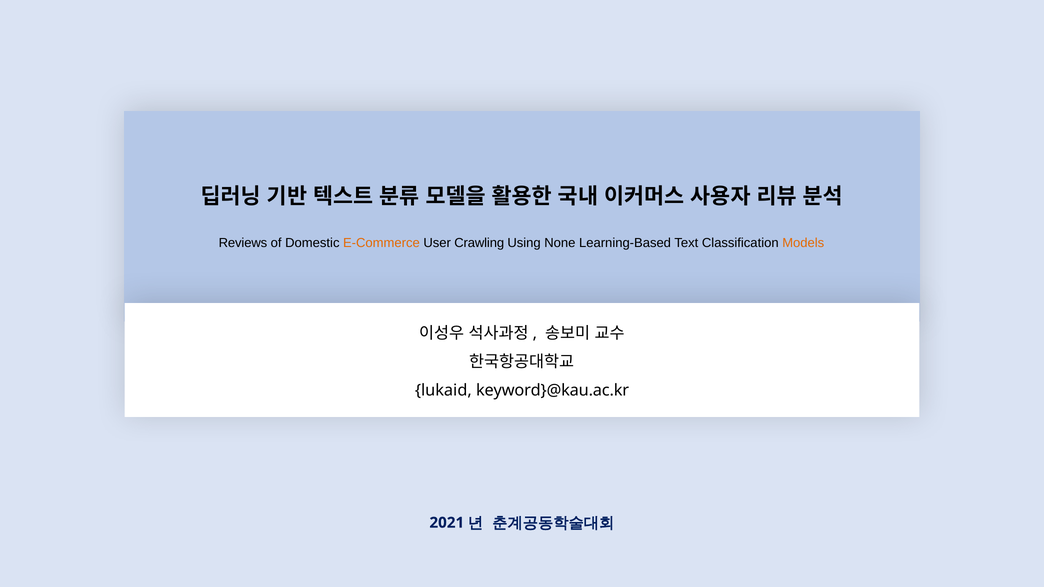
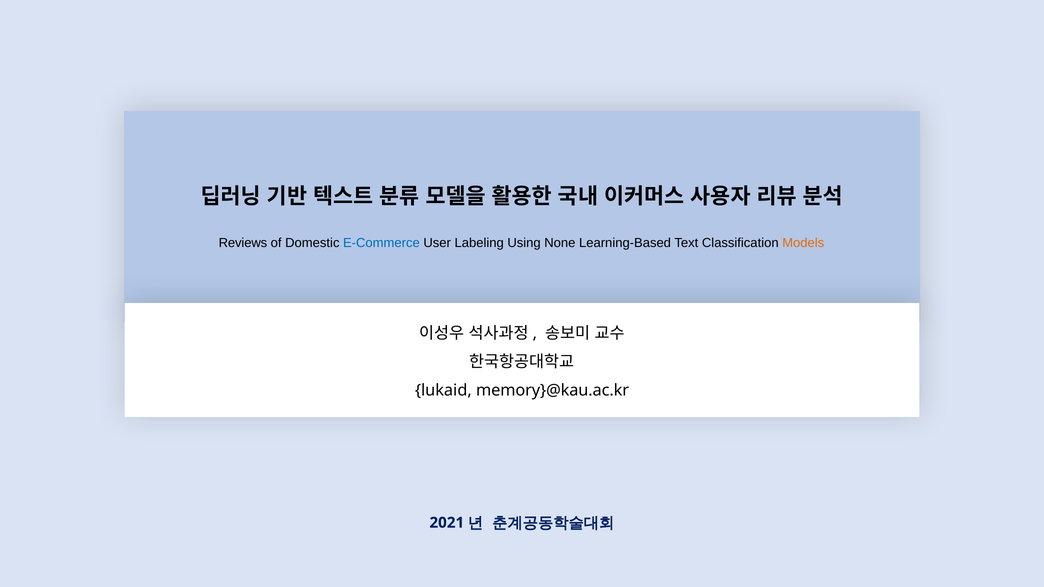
E-Commerce colour: orange -> blue (381, 243)
Crawling: Crawling -> Labeling (479, 243)
keyword}@kau.ac.kr: keyword}@kau.ac.kr -> memory}@kau.ac.kr (553, 391)
